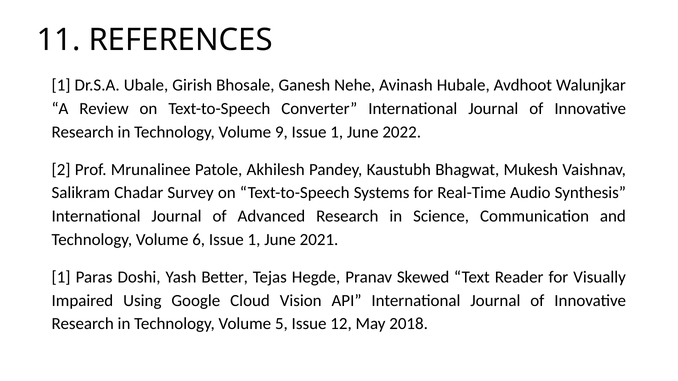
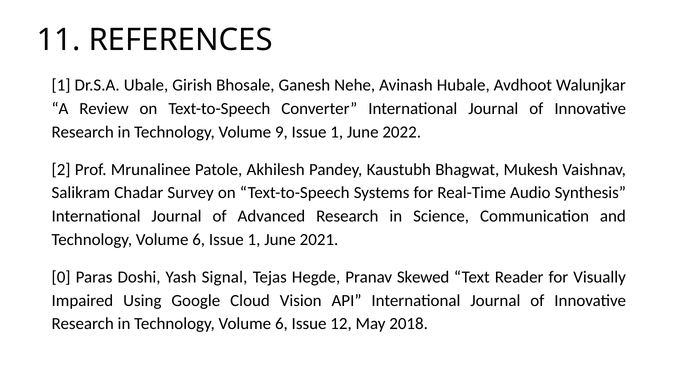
1: 1 -> 0 (61, 277)
Better: Better -> Signal (225, 277)
in Technology Volume 5: 5 -> 6 (281, 324)
